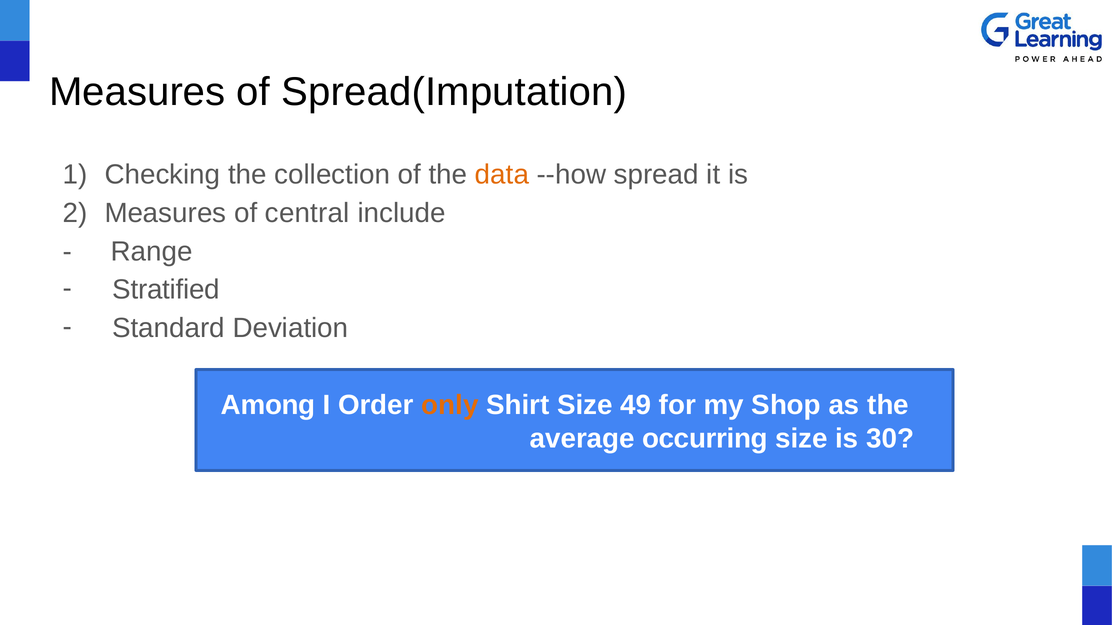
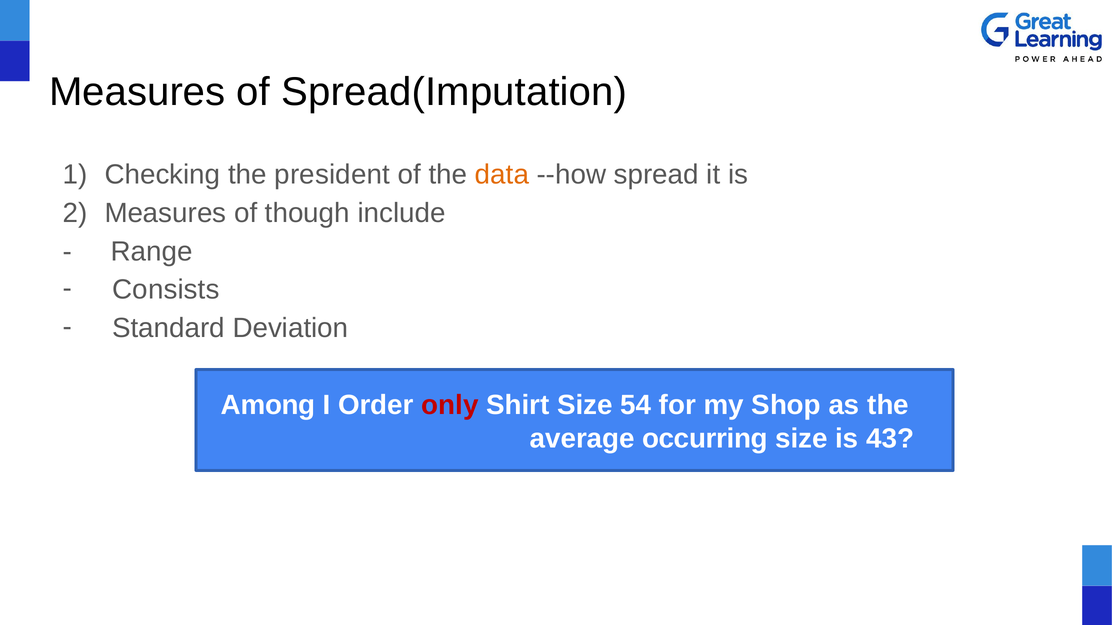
collection: collection -> president (332, 175)
central: central -> though (307, 213)
Stratified: Stratified -> Consists (166, 290)
only colour: orange -> red (450, 406)
49: 49 -> 54 (636, 406)
30: 30 -> 43 (890, 439)
